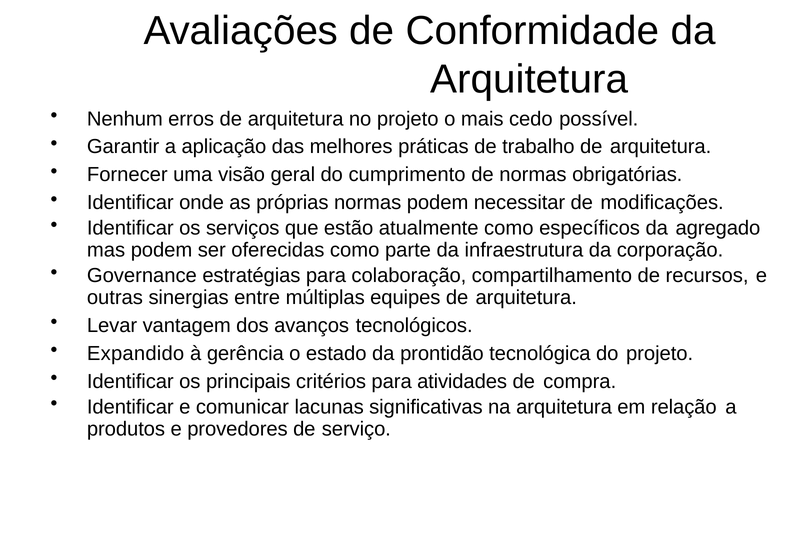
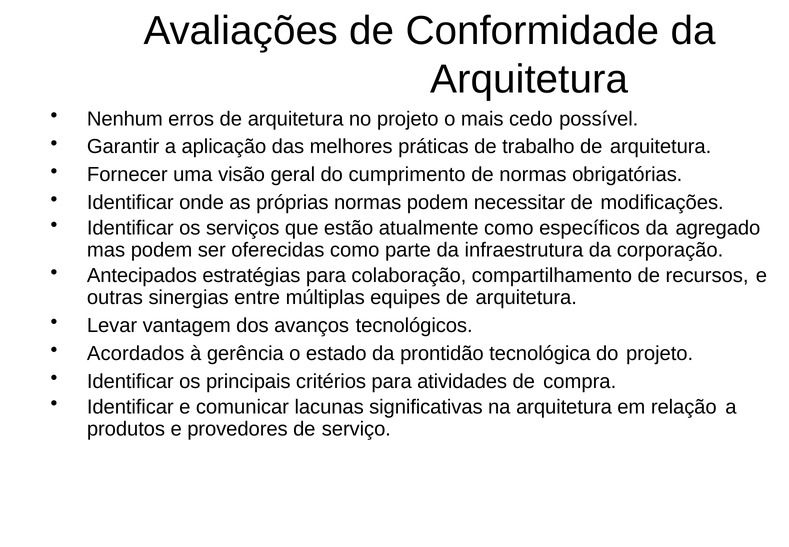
Governance: Governance -> Antecipados (142, 275)
Expandido: Expandido -> Acordados (136, 353)
